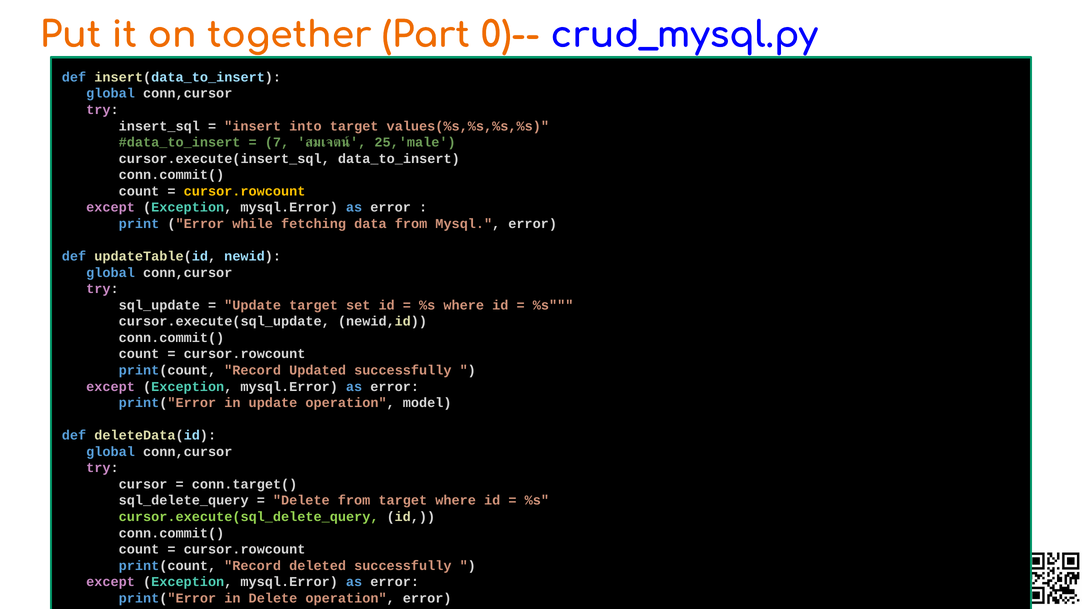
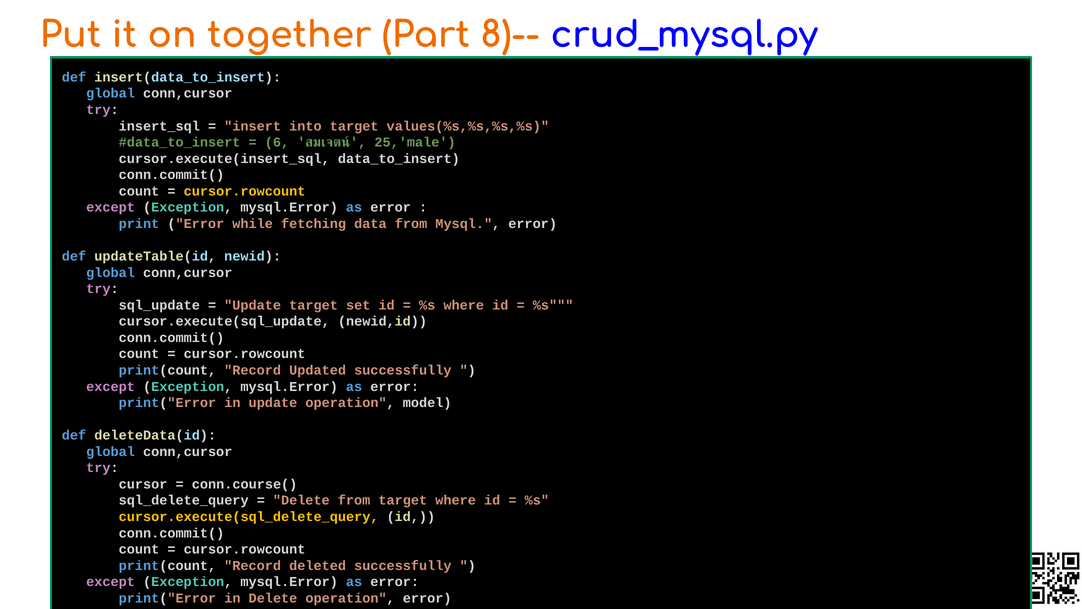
0)--: 0)-- -> 8)-- (510, 35)
7: 7 -> 6 (277, 142)
conn.target(: conn.target( -> conn.course( (245, 484)
cursor.execute(sql_delete_query colour: light green -> yellow (249, 517)
